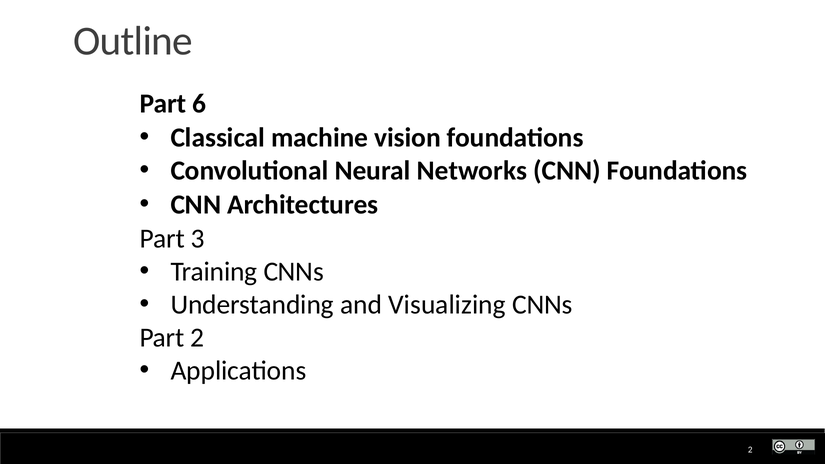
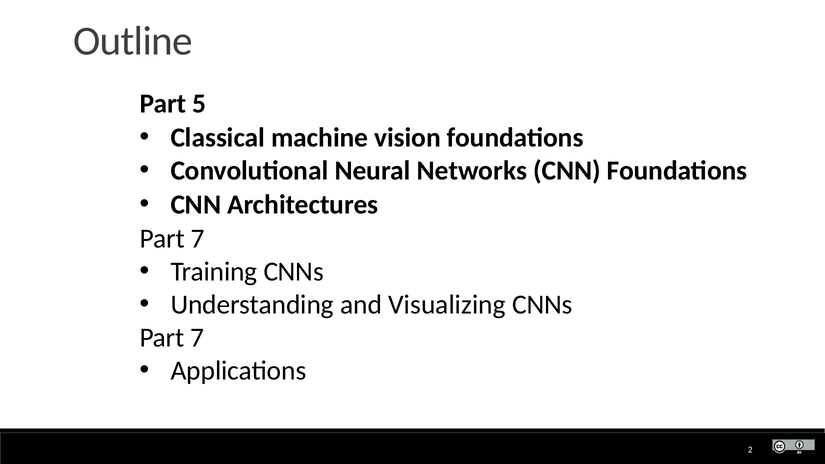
6: 6 -> 5 (199, 104)
3: 3 -> 7 (198, 238)
2: 2 -> 7 (197, 337)
